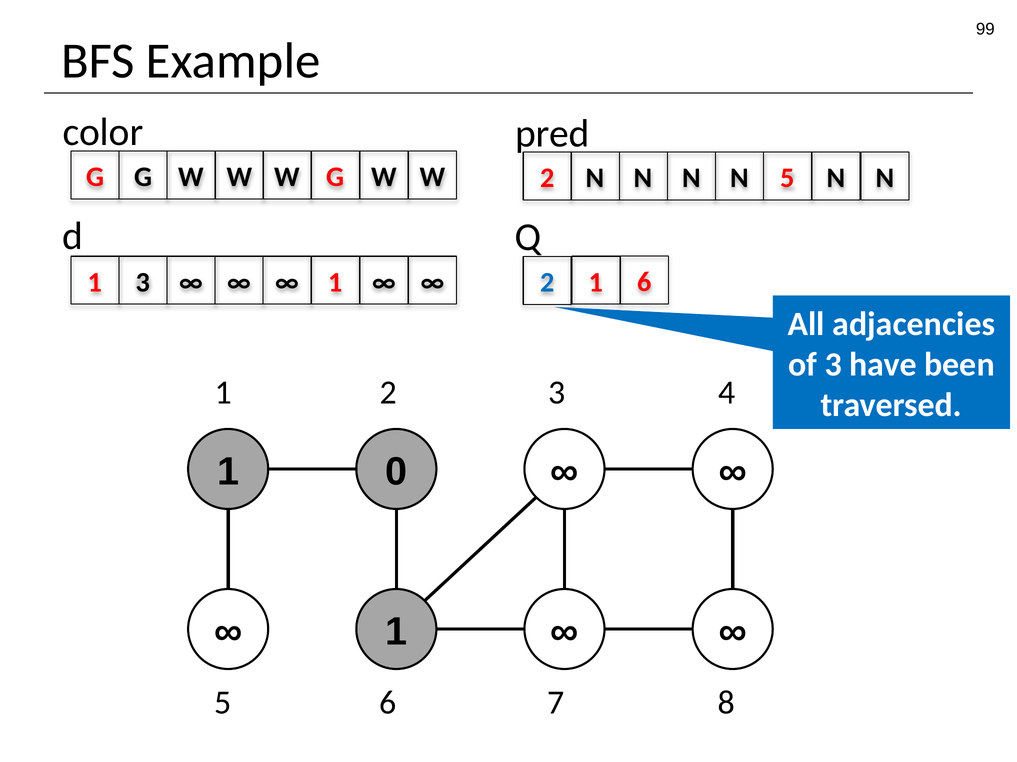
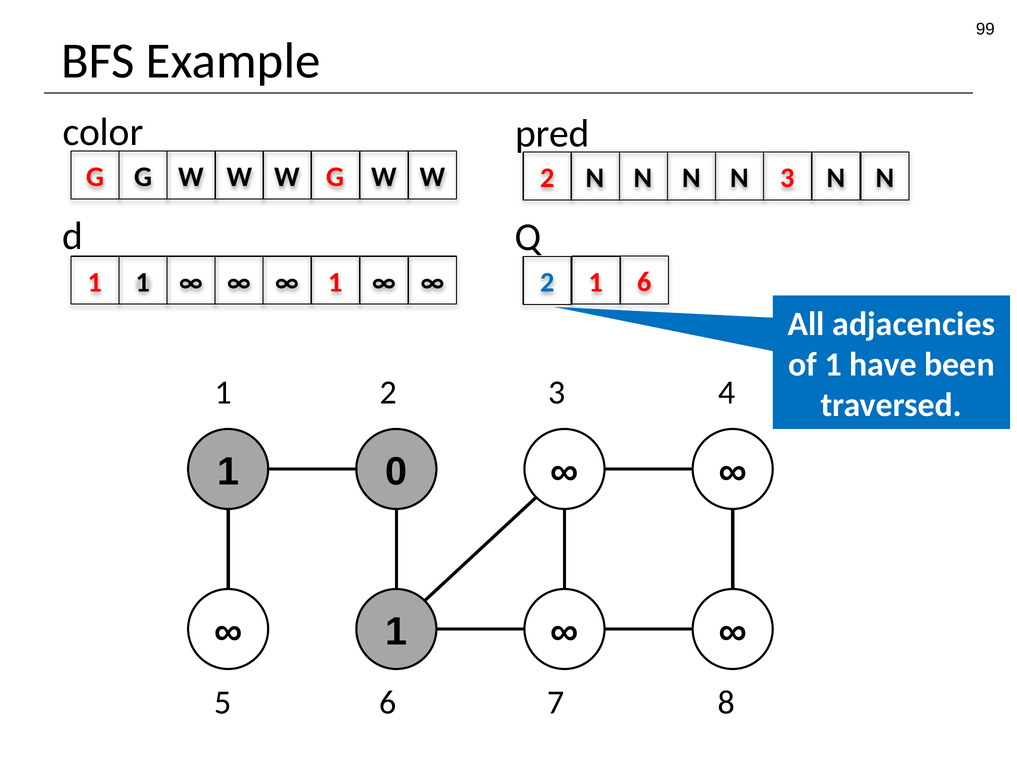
N 5: 5 -> 3 (788, 178)
3: 3 -> 1 (143, 282)
of 3: 3 -> 1 (833, 365)
